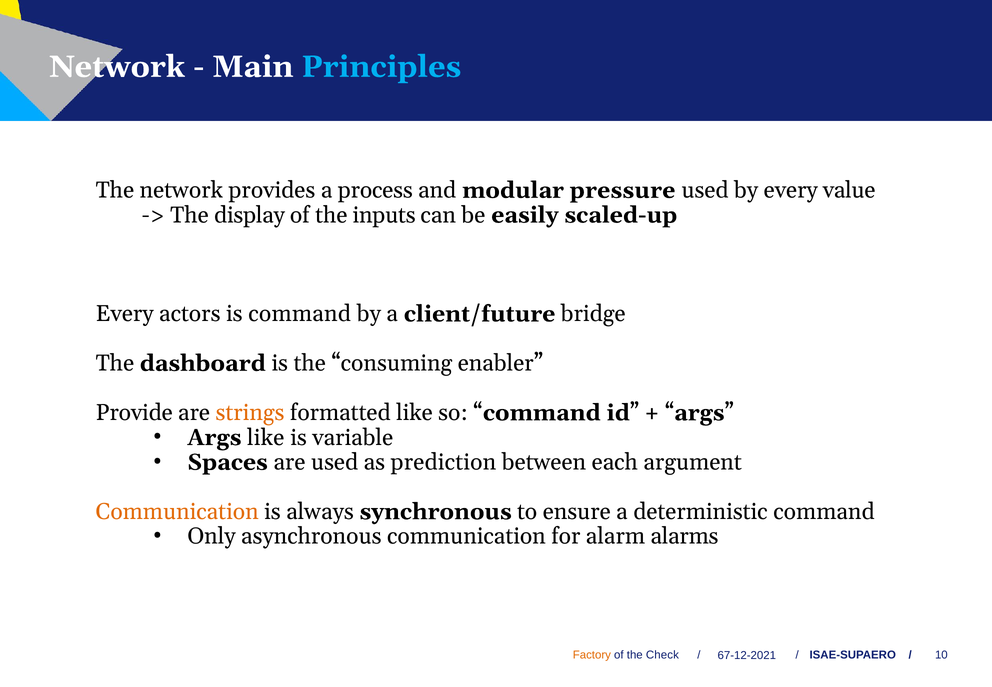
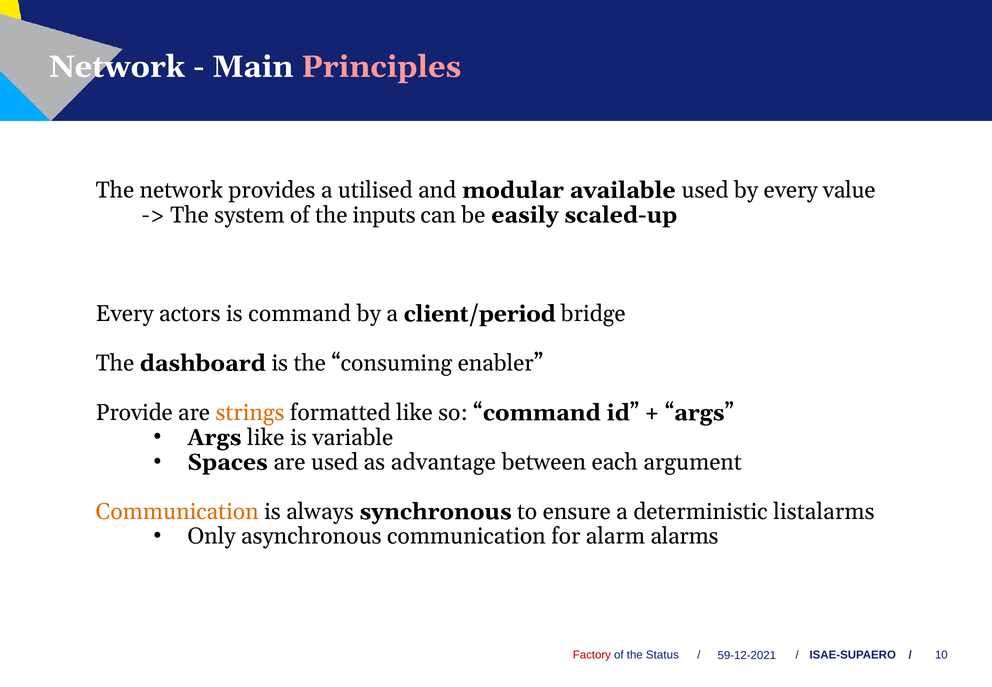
Principles colour: light blue -> pink (381, 67)
process: process -> utilised (375, 190)
pressure: pressure -> available (623, 190)
display: display -> system (249, 215)
client/future: client/future -> client/period (480, 314)
prediction: prediction -> advantage (443, 462)
deterministic command: command -> listalarms (824, 511)
Factory colour: orange -> red (592, 655)
Check: Check -> Status (662, 655)
67-12-2021: 67-12-2021 -> 59-12-2021 (747, 655)
